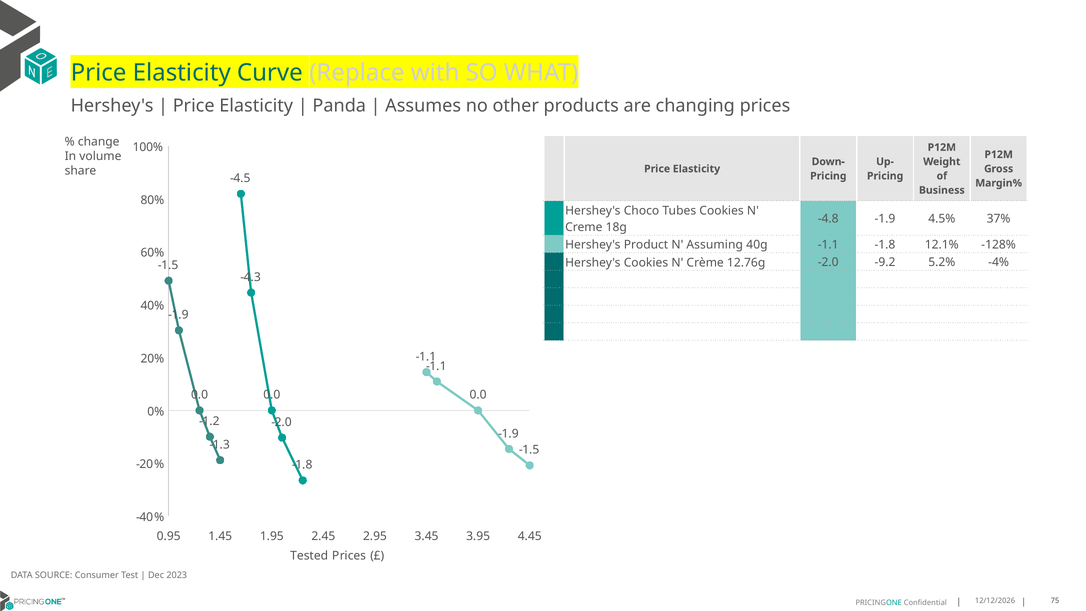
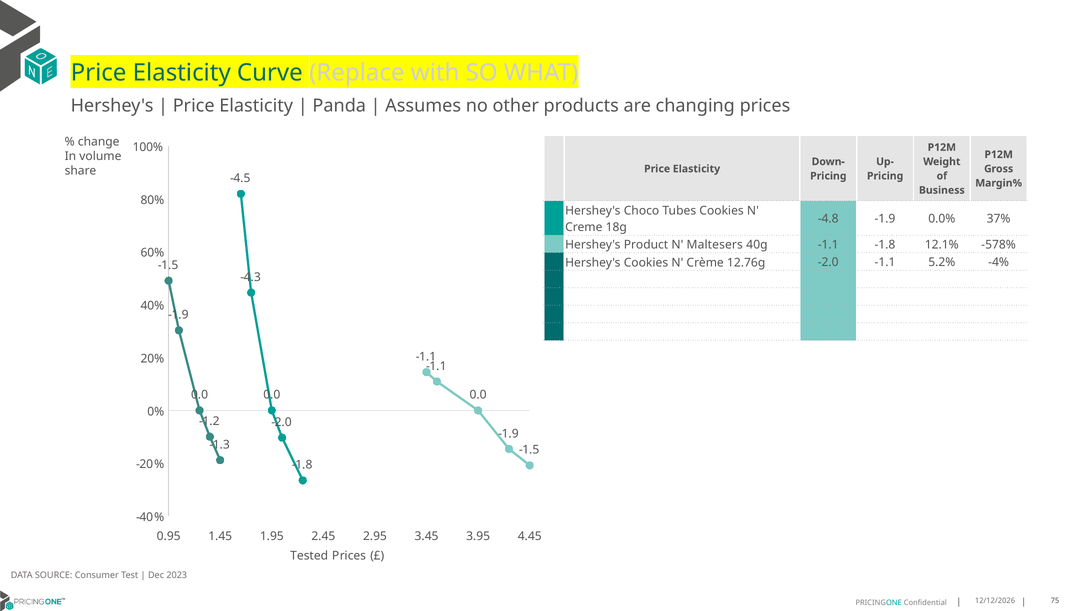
4.5%: 4.5% -> 0.0% (942, 219)
Assuming: Assuming -> Maltesers (715, 245)
-128%: -128% -> -578% (999, 245)
-2.0 -9.2: -9.2 -> -1.1 (885, 262)
